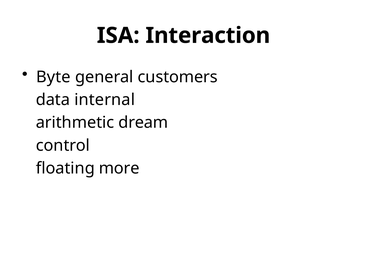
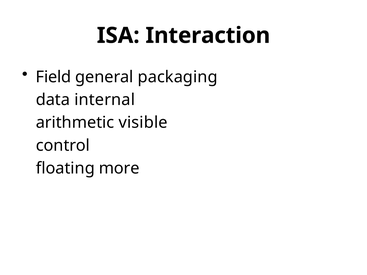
Byte: Byte -> Field (53, 77)
customers: customers -> packaging (178, 77)
dream: dream -> visible (143, 123)
